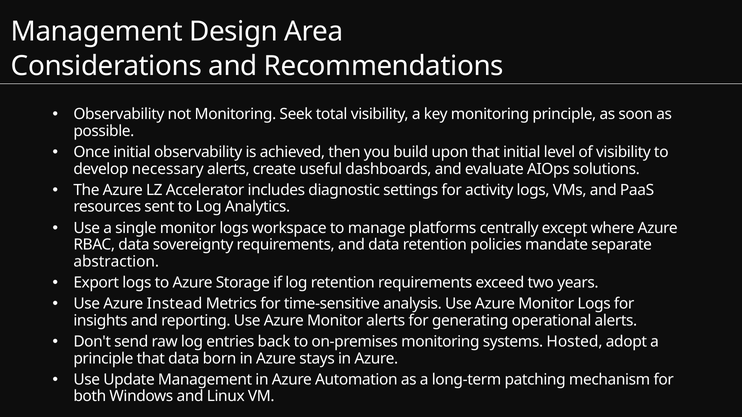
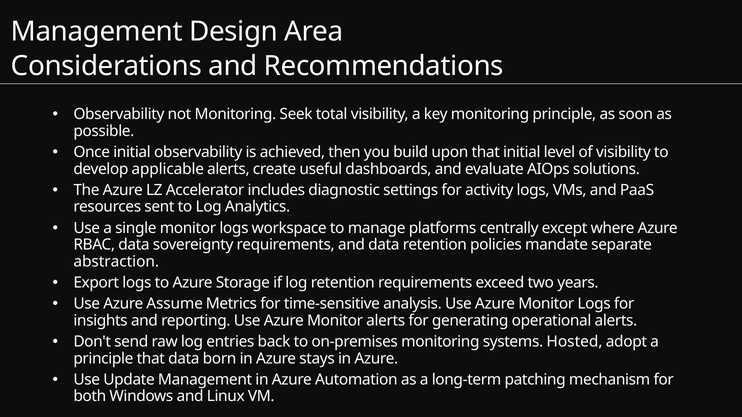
necessary: necessary -> applicable (168, 169)
Instead: Instead -> Assume (175, 304)
